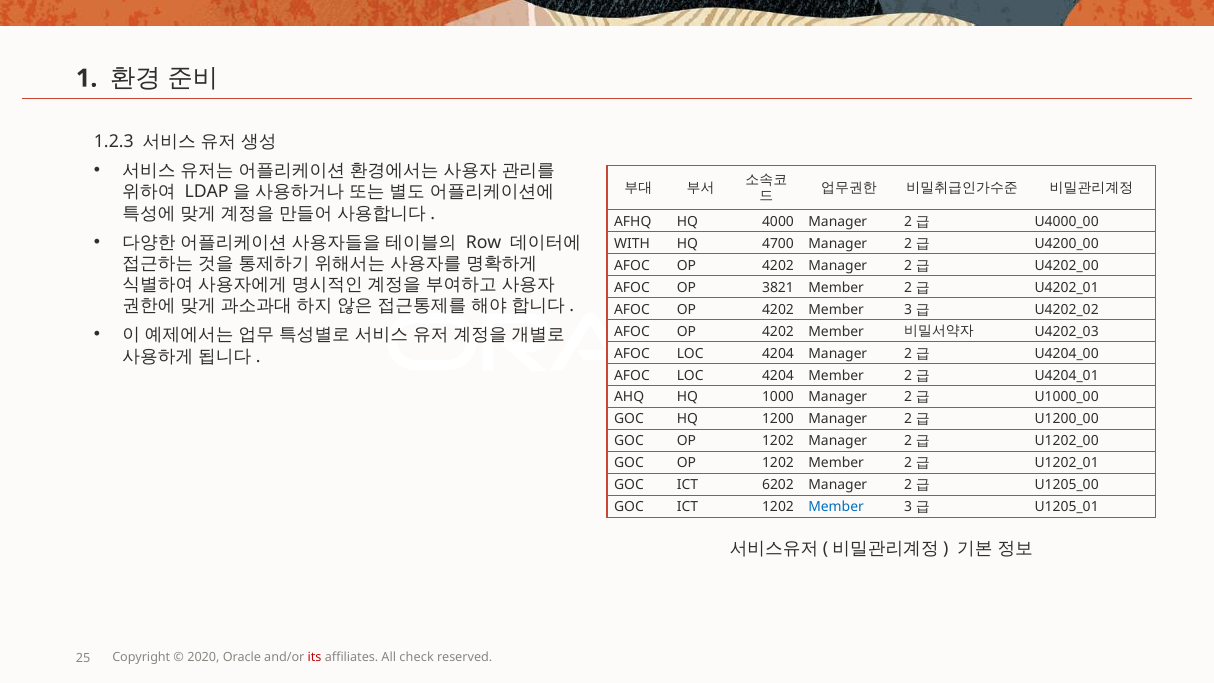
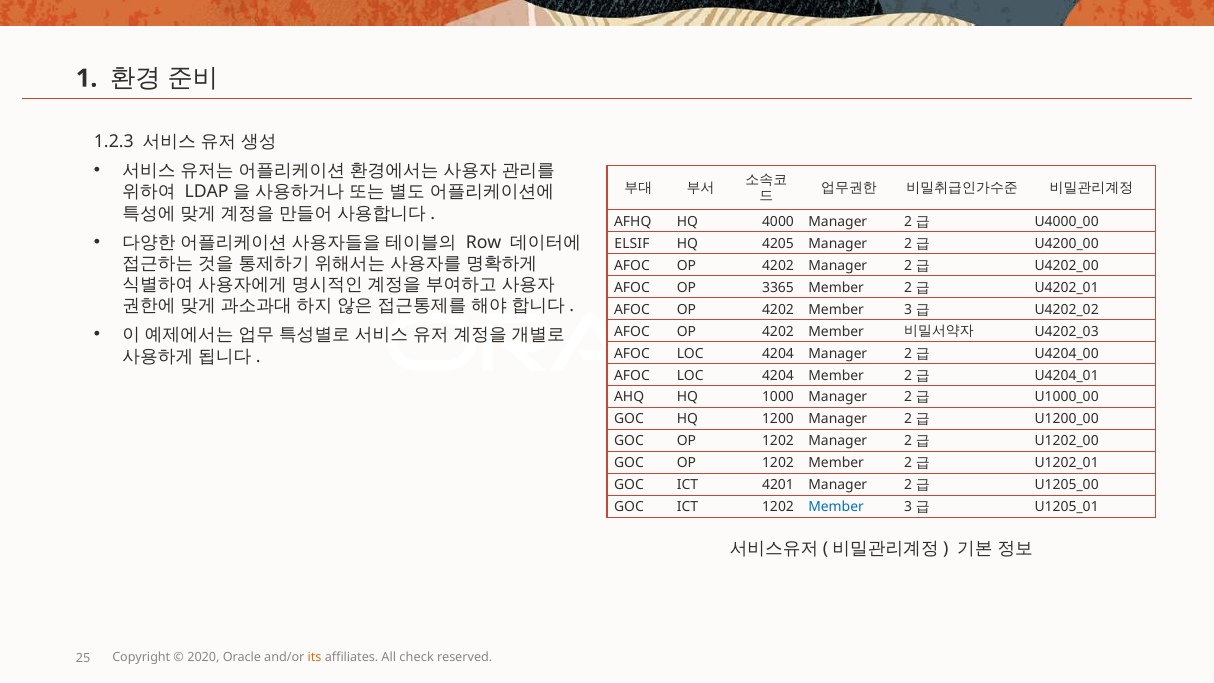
WITH: WITH -> ELSIF (632, 244)
4700: 4700 -> 4205 (778, 244)
3821: 3821 -> 3365 (778, 287)
6202: 6202 -> 4201 (778, 485)
its colour: red -> orange (315, 658)
